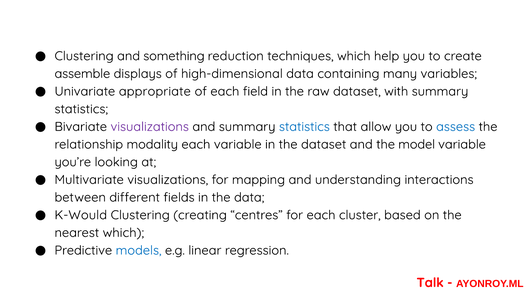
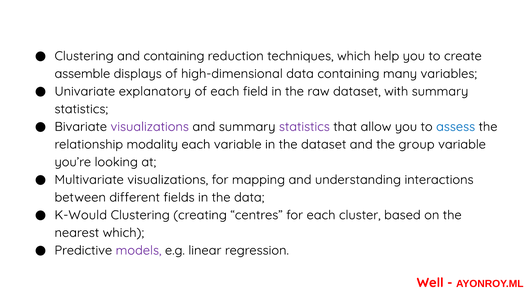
and something: something -> containing (174, 56)
appropriate: appropriate -> explanatory (155, 91)
statistics colour: blue -> purple (304, 126)
model: model -> group (417, 144)
models colour: blue -> purple (139, 250)
Talk: Talk -> Well (430, 282)
